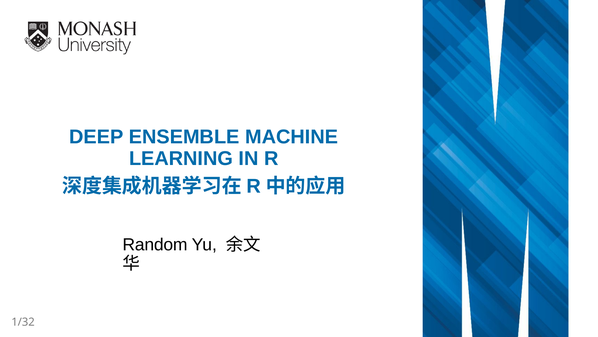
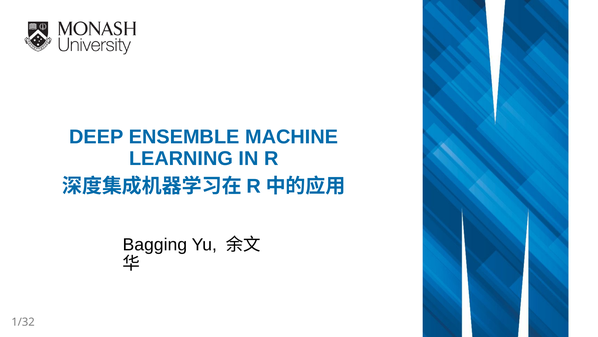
Random: Random -> Bagging (155, 244)
